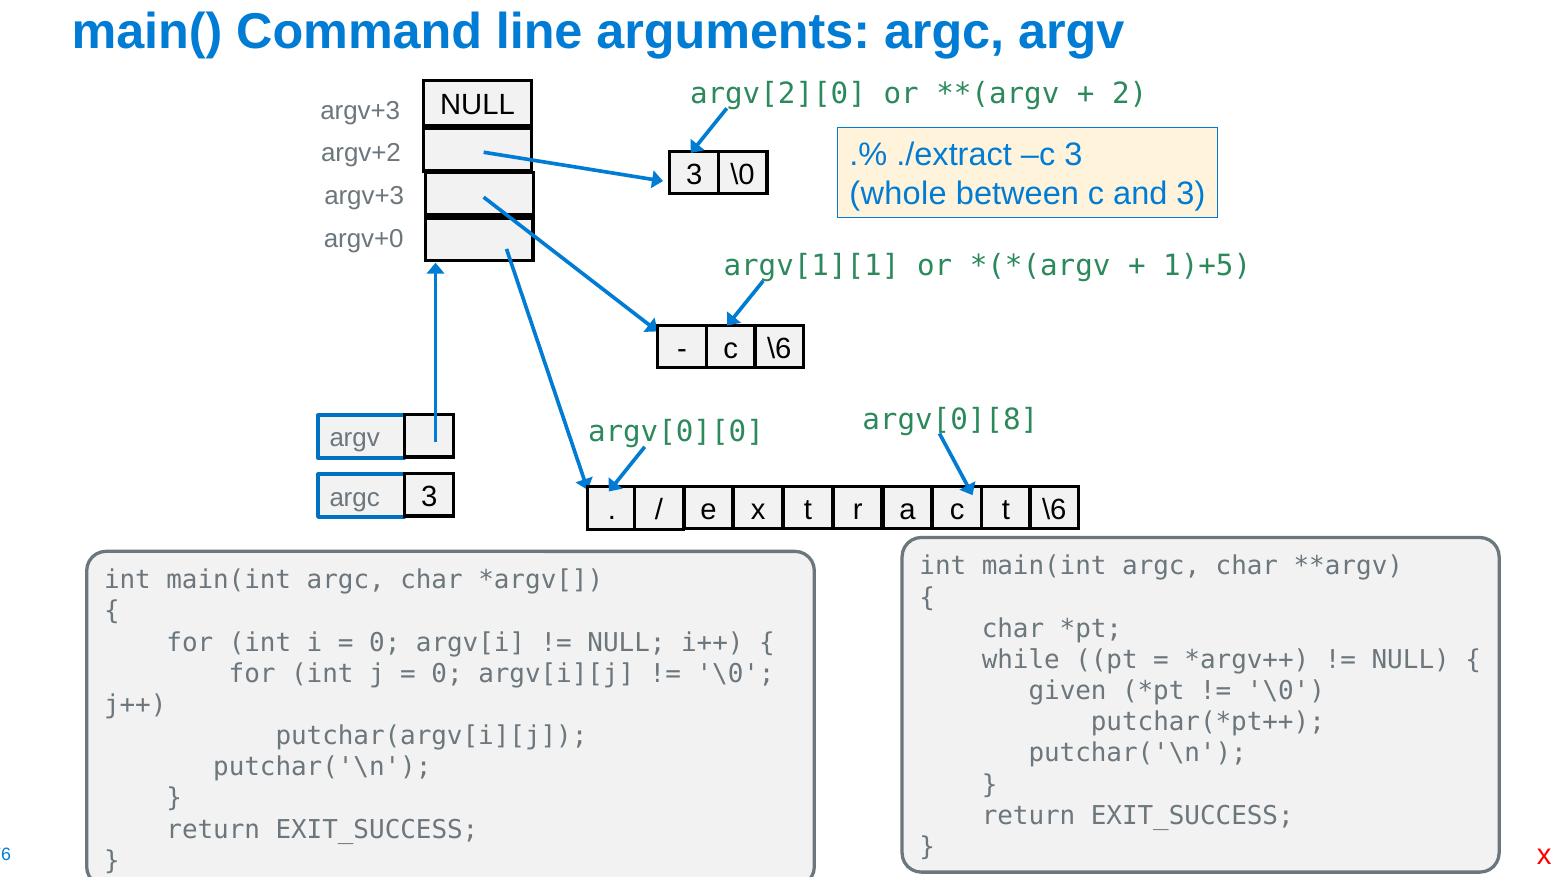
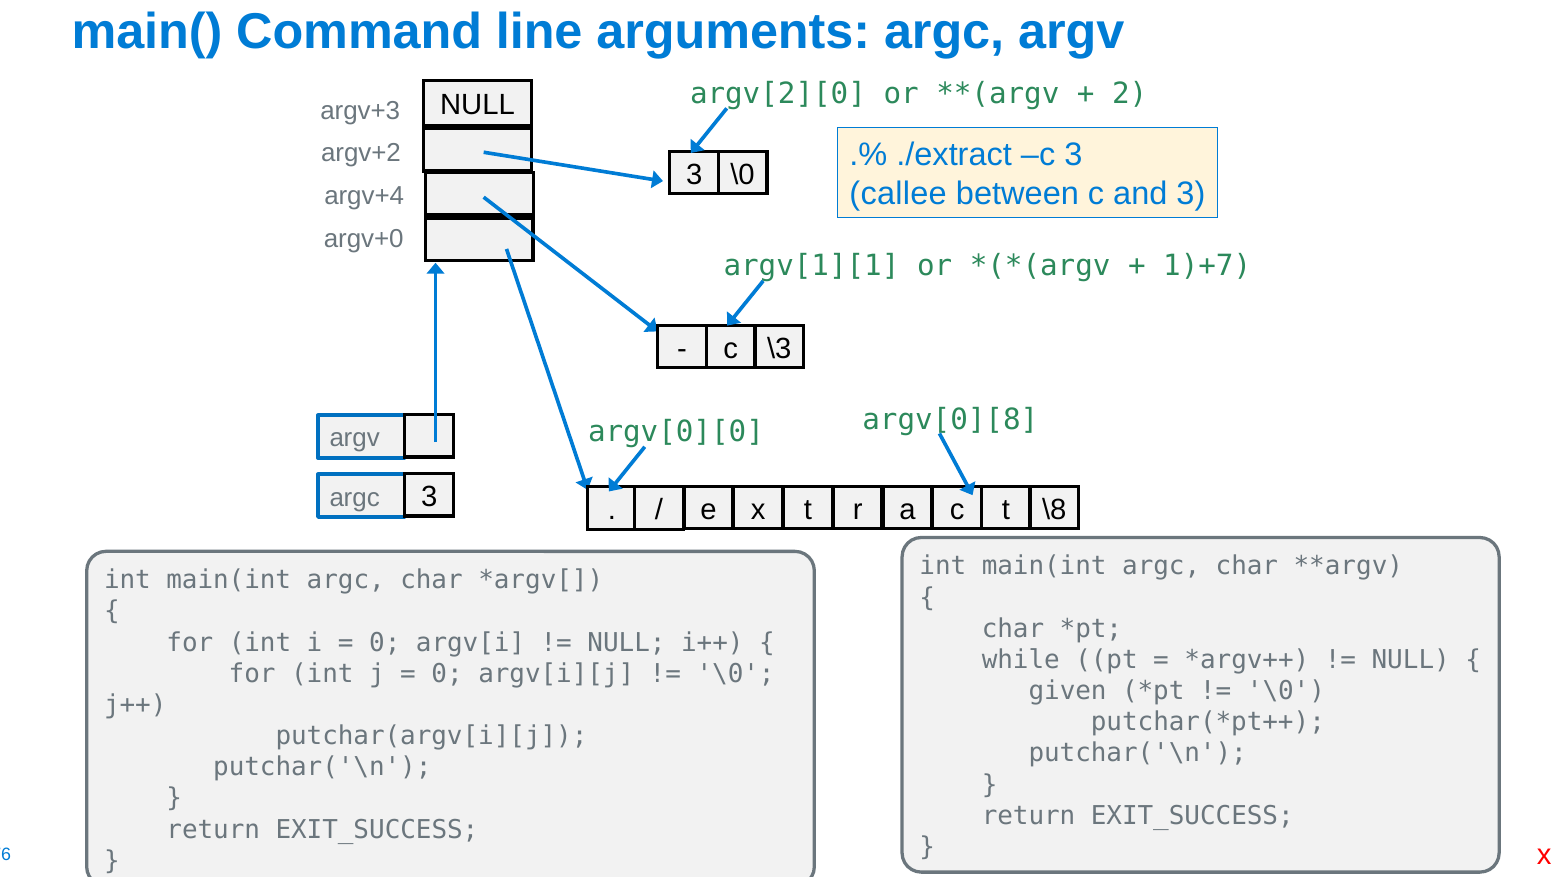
whole: whole -> callee (898, 194)
argv+3: argv+3 -> argv+4 (364, 196)
1)+5: 1)+5 -> 1)+7 (1207, 266)
c \6: \6 -> \3 (779, 349)
t \6: \6 -> \8 (1054, 510)
